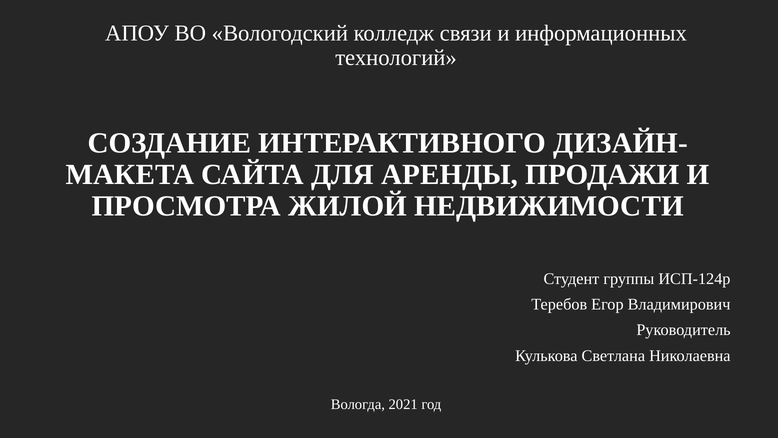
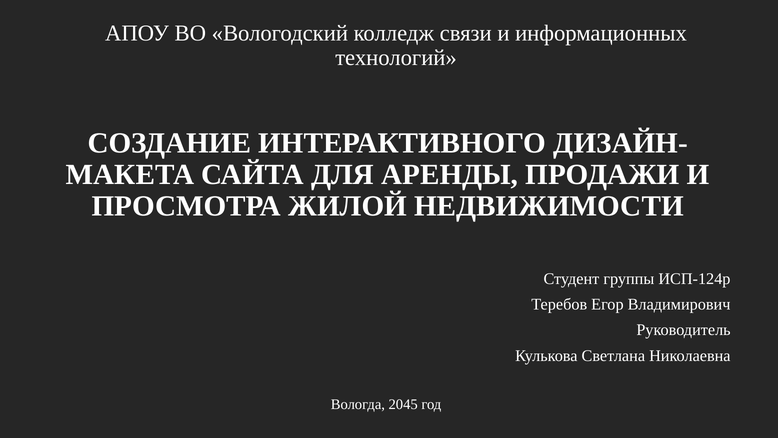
2021: 2021 -> 2045 (403, 404)
